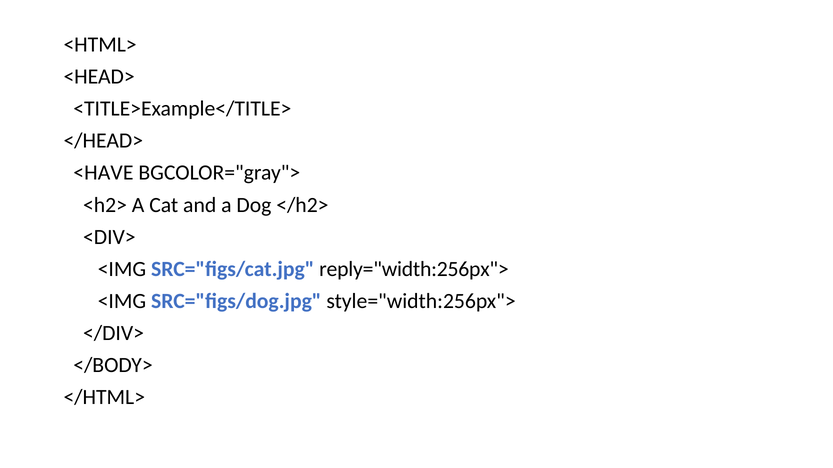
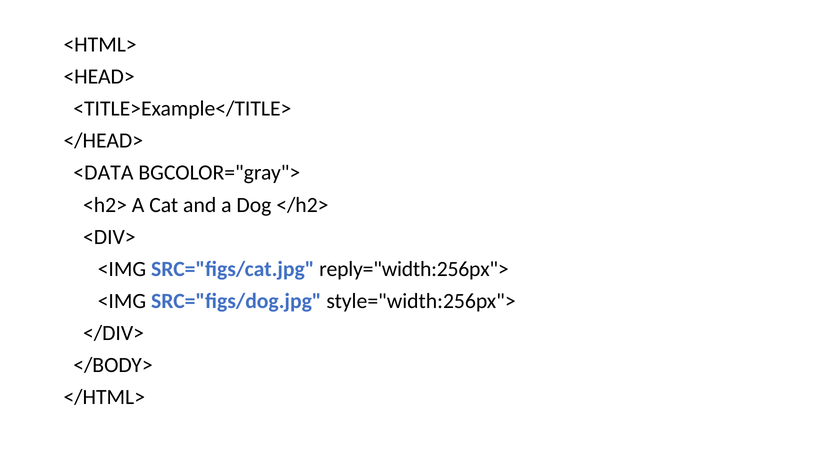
<HAVE: <HAVE -> <DATA (103, 173)
